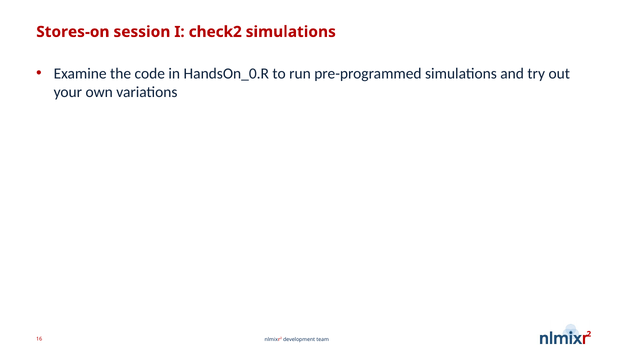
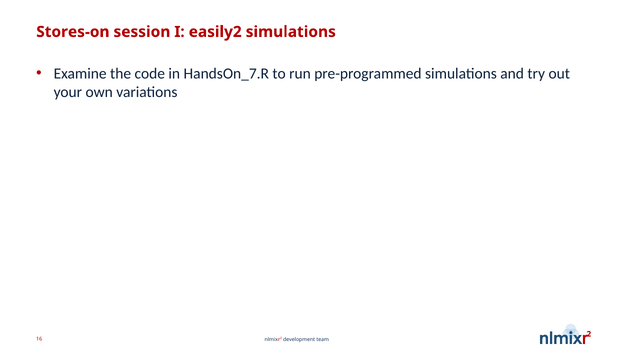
check2: check2 -> easily2 (215, 32)
HandsOn_0.R: HandsOn_0.R -> HandsOn_7.R (226, 73)
